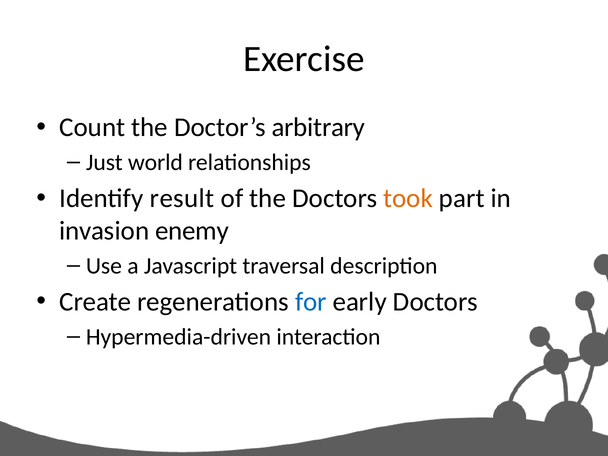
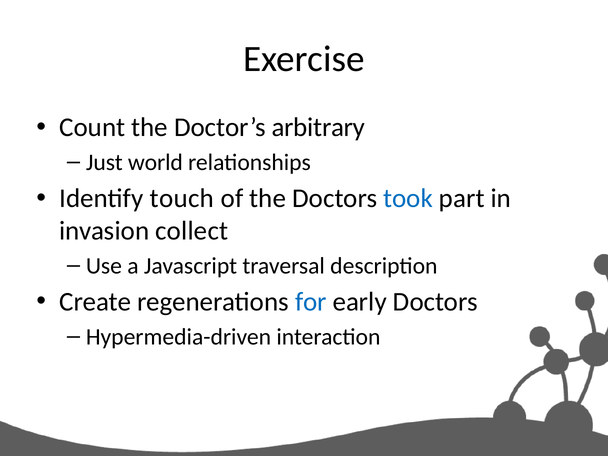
result: result -> touch (182, 199)
took colour: orange -> blue (408, 199)
enemy: enemy -> collect (192, 231)
